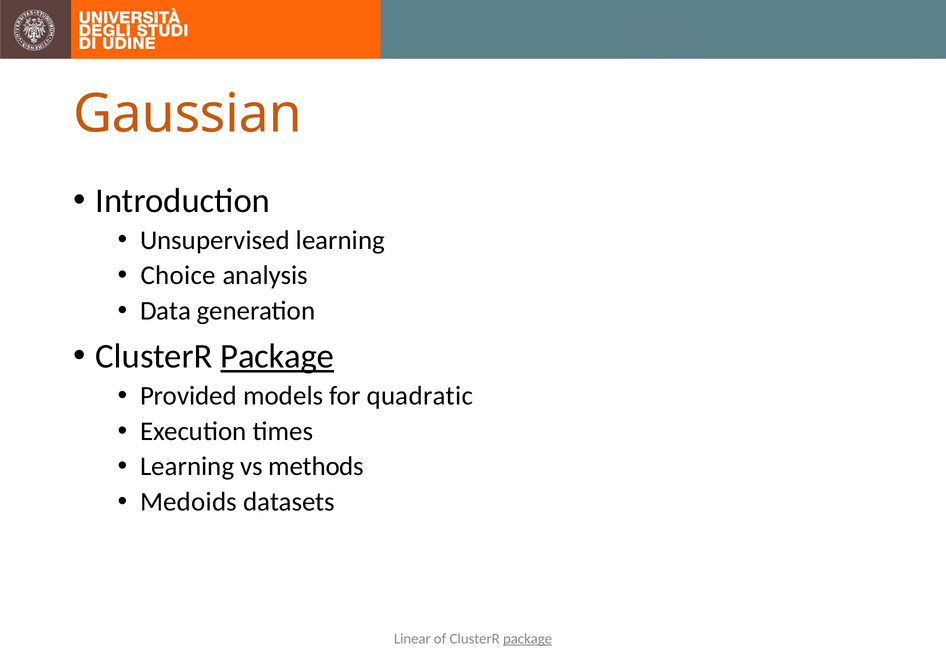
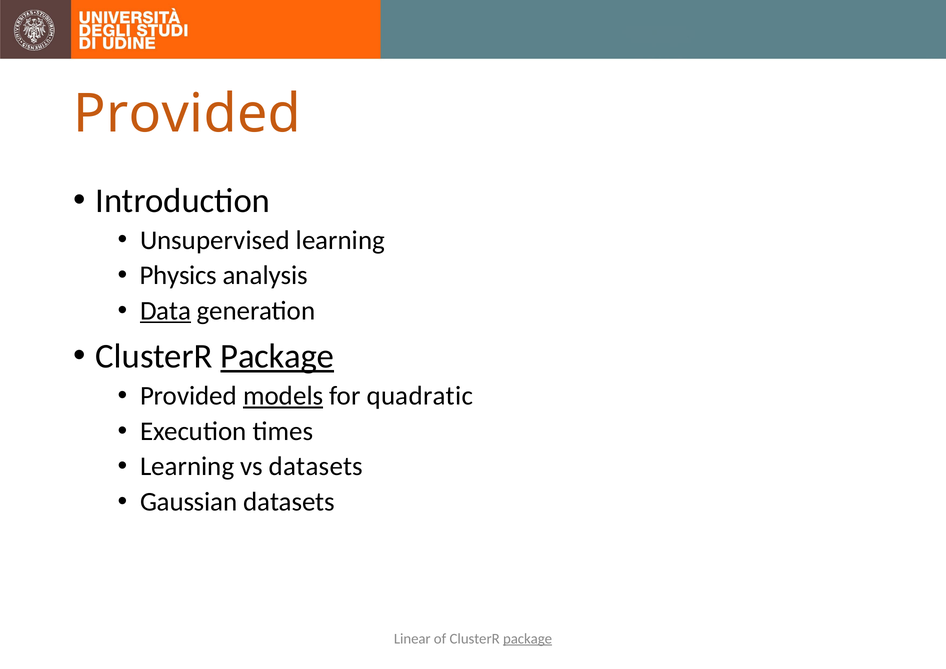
Gaussian: Gaussian -> Provided (187, 114)
Choice: Choice -> Physics (178, 275)
Data underline: none -> present (166, 311)
models underline: none -> present (283, 396)
vs methods: methods -> datasets (316, 466)
Medoids: Medoids -> Gaussian (189, 502)
